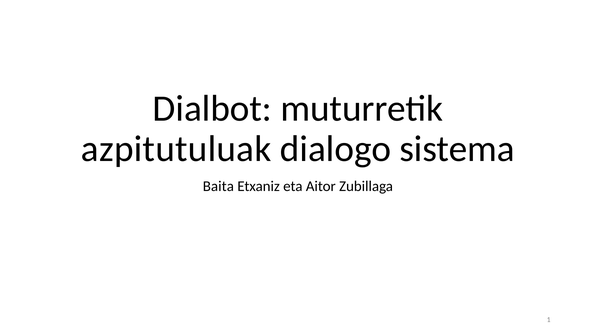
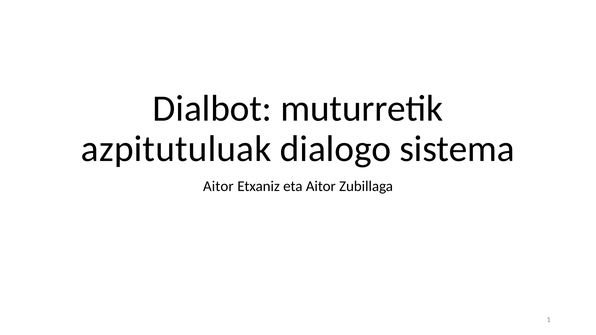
Baita: Baita -> Aitor (218, 186)
